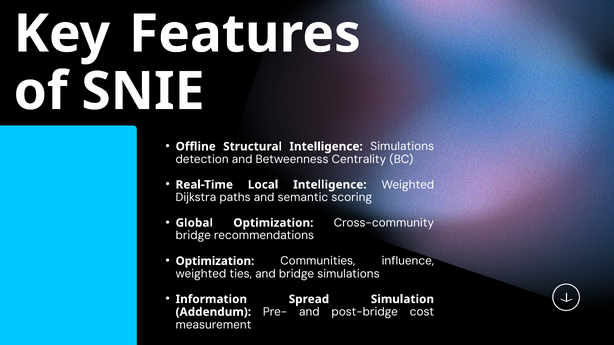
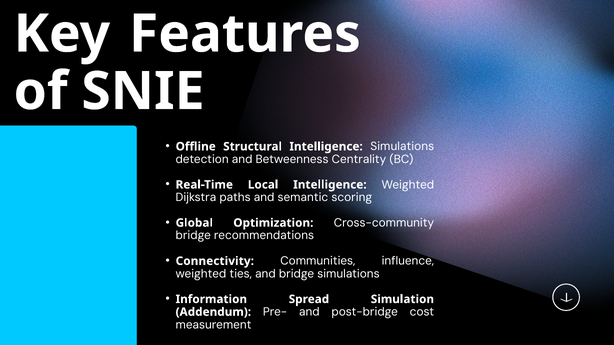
Optimization: Optimization -> Connectivity (215, 261)
